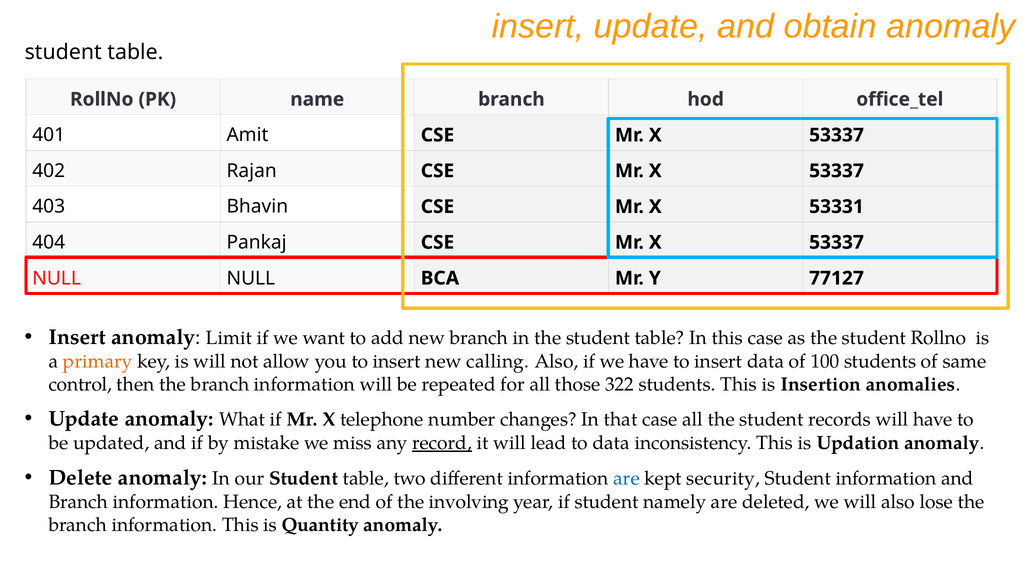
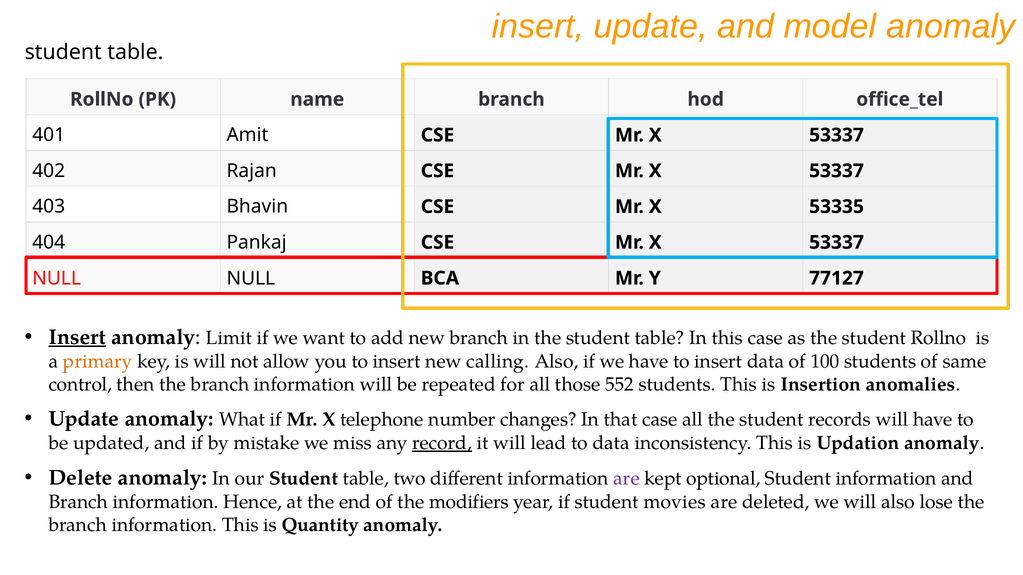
obtain: obtain -> model (830, 27)
53331: 53331 -> 53335 (837, 207)
Insert underline: none -> present (77, 337)
322: 322 -> 552 (620, 385)
are colour: blue -> purple (627, 479)
security: security -> optional (723, 479)
involving: involving -> modifiers (469, 502)
namely: namely -> movies (675, 502)
